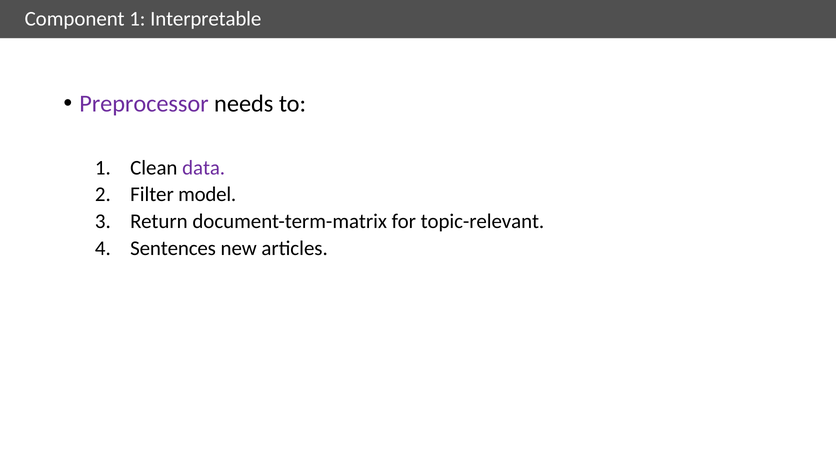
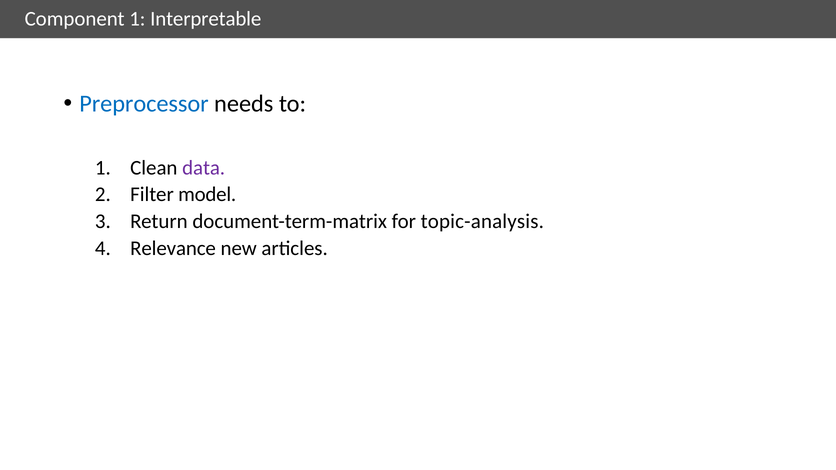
Preprocessor colour: purple -> blue (144, 104)
topic-relevant: topic-relevant -> topic-analysis (482, 222)
Sentences: Sentences -> Relevance (173, 248)
